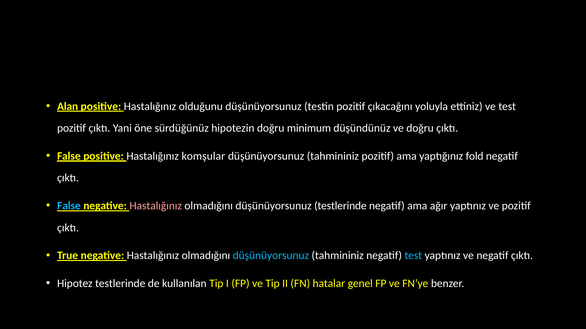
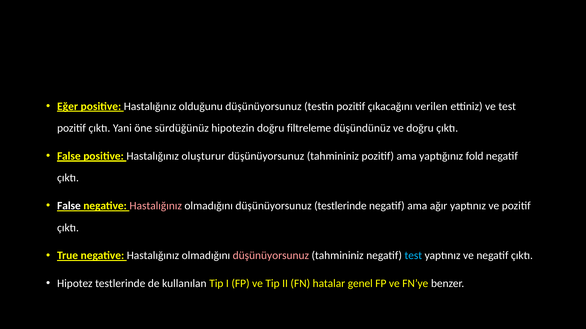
Alan: Alan -> Eğer (68, 106)
yoluyla: yoluyla -> verilen (431, 106)
minimum: minimum -> filtreleme (309, 128)
komşular: komşular -> oluşturur (203, 156)
False colour: light blue -> white (69, 206)
düşünüyorsunuz colour: light blue -> pink (271, 256)
